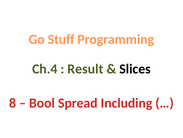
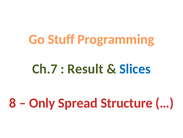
Ch.4: Ch.4 -> Ch.7 (45, 69)
Slices colour: black -> blue (135, 69)
Bool: Bool -> Only (42, 102)
Including: Including -> Structure (127, 102)
